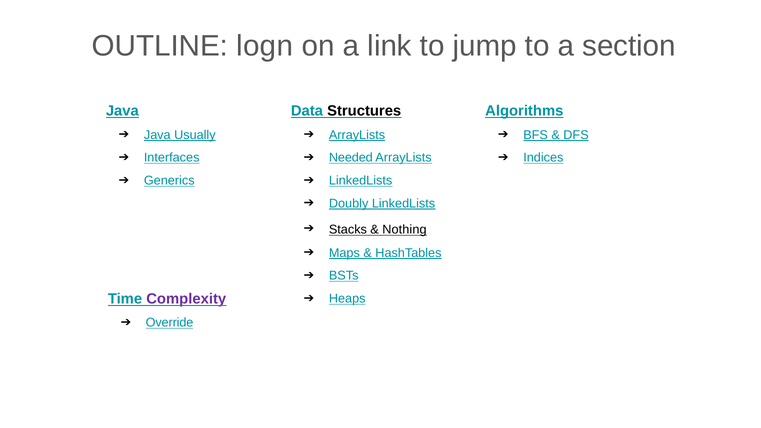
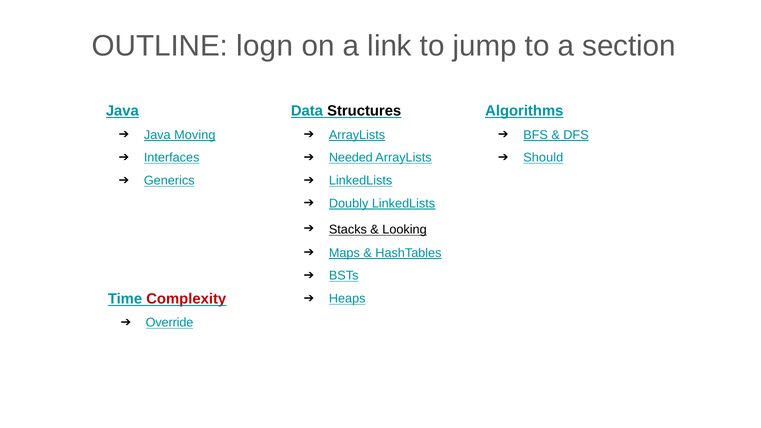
Usually: Usually -> Moving (195, 135)
Indices: Indices -> Should (543, 158)
Nothing: Nothing -> Looking (405, 230)
Complexity colour: purple -> red (186, 299)
